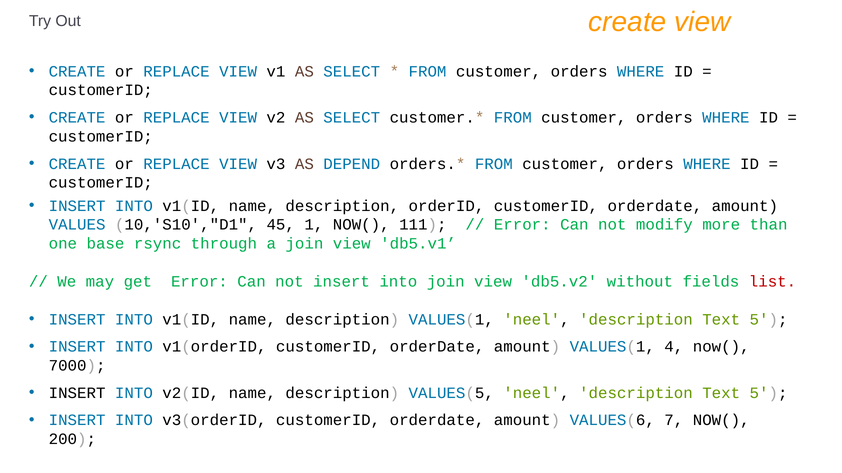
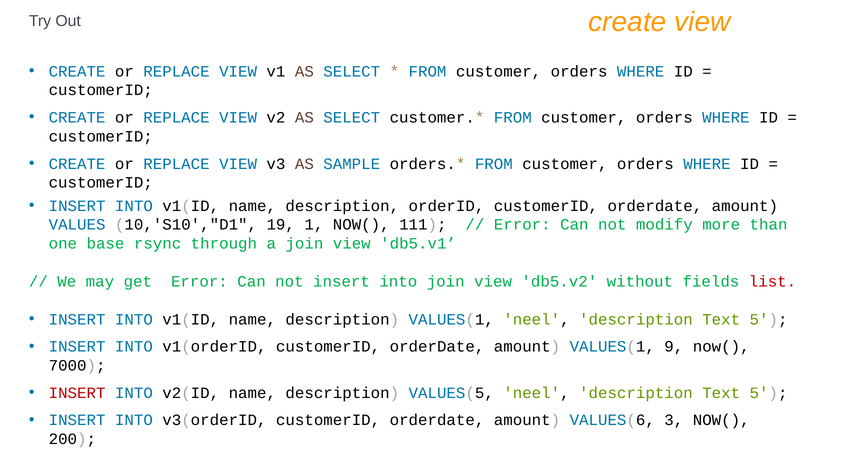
DEPEND: DEPEND -> SAMPLE (352, 164)
45: 45 -> 19 (281, 225)
4: 4 -> 9 (674, 347)
INSERT colour: black -> red (77, 393)
7: 7 -> 3 (674, 421)
